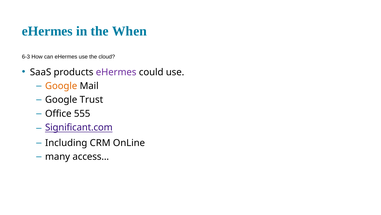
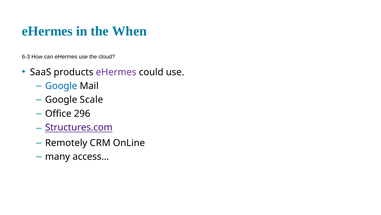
Google colour: orange -> blue (61, 86)
Trust: Trust -> Scale (91, 99)
555: 555 -> 296 (82, 113)
Significant.com: Significant.com -> Structures.com (79, 127)
Including: Including -> Remotely (66, 143)
